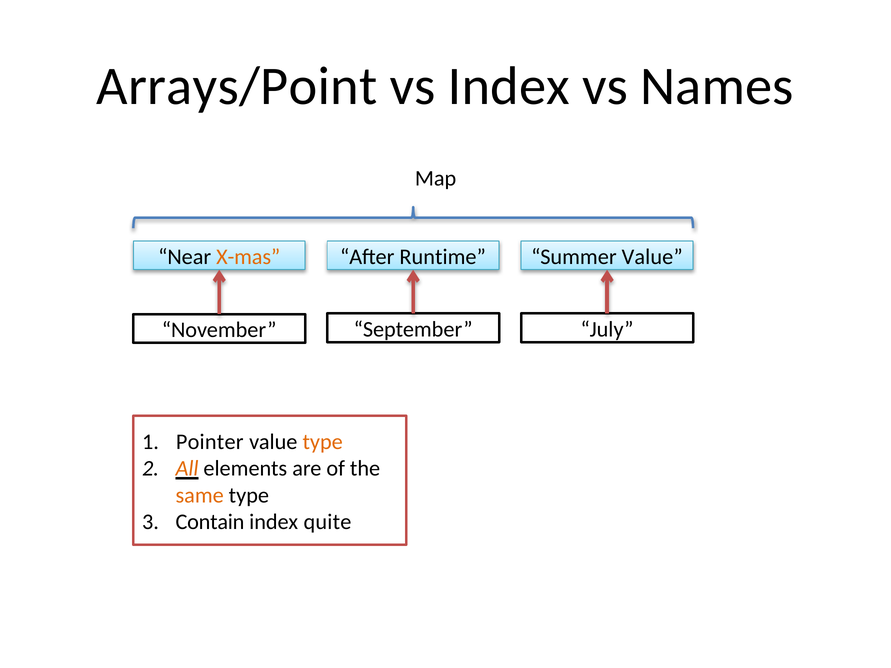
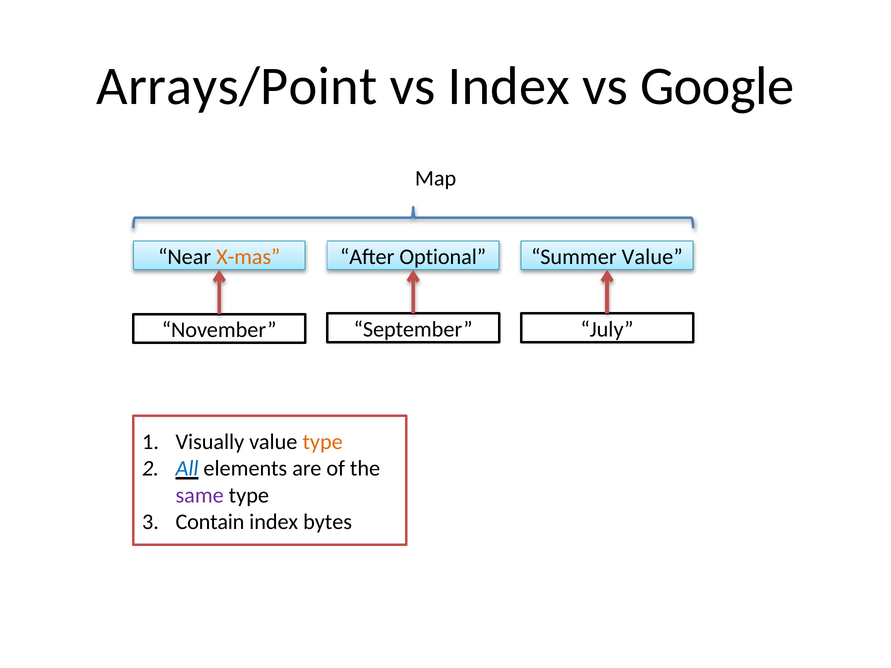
Names: Names -> Google (717, 86)
Runtime: Runtime -> Optional (443, 257)
Pointer: Pointer -> Visually (210, 442)
All colour: orange -> blue (187, 469)
same colour: orange -> purple (200, 495)
quite: quite -> bytes (328, 522)
